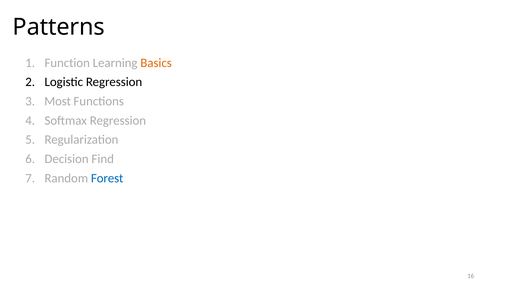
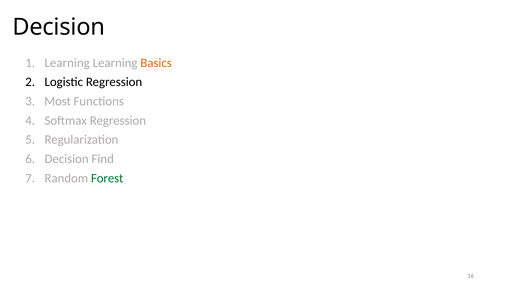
Patterns: Patterns -> Decision (59, 27)
Function: Function -> Learning (67, 63)
Forest colour: blue -> green (107, 178)
